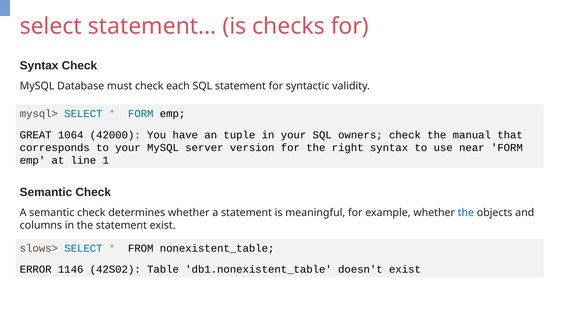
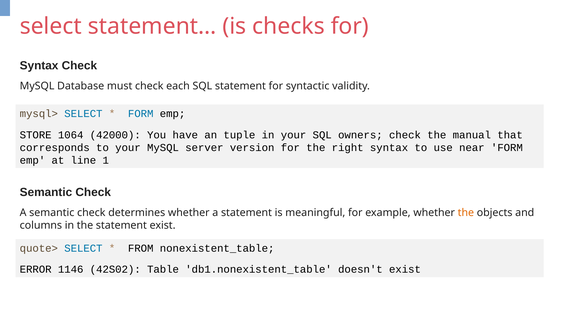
GREAT: GREAT -> STORE (36, 135)
the colour: blue -> orange (466, 213)
slows>: slows> -> quote> (39, 249)
